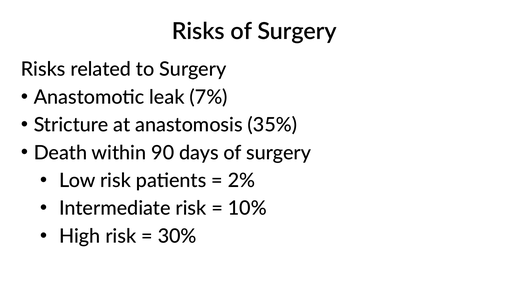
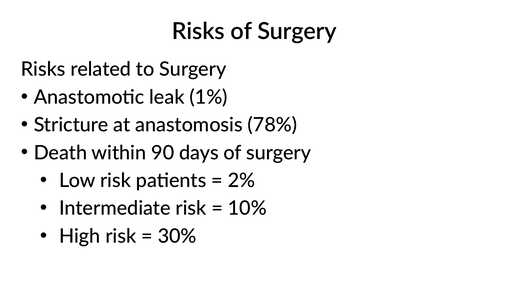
7%: 7% -> 1% (209, 97)
35%: 35% -> 78% (272, 125)
